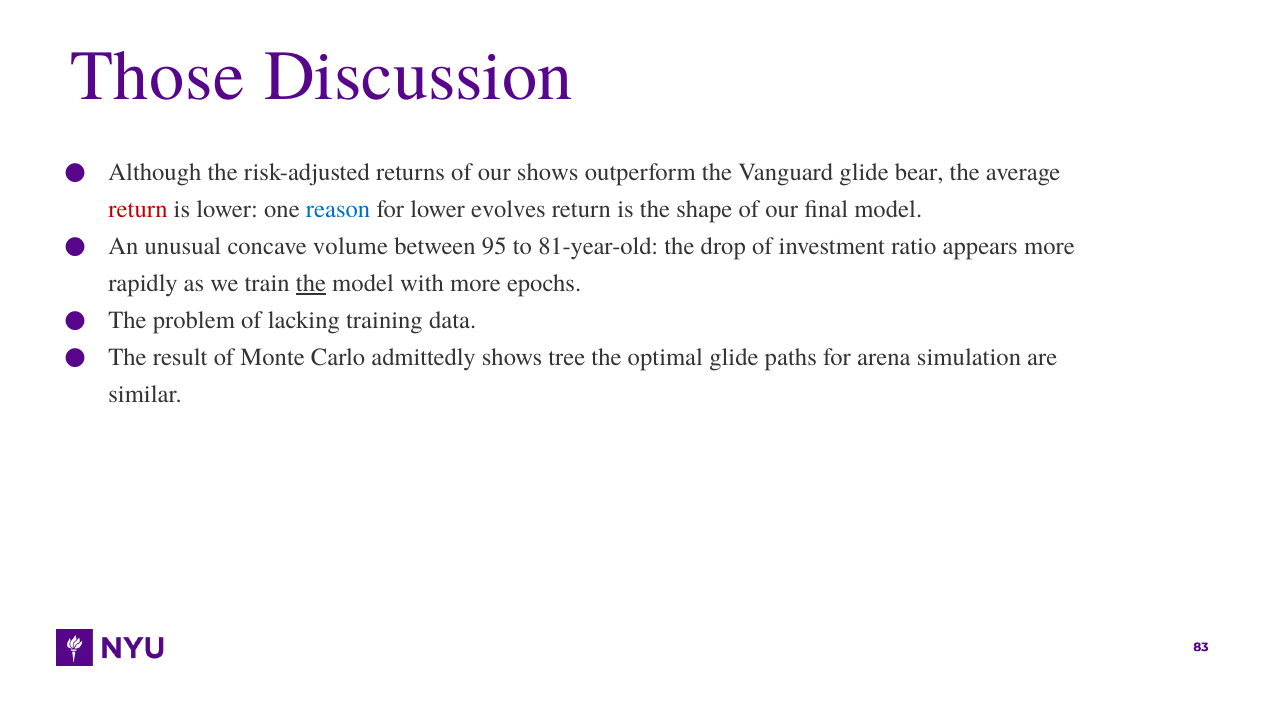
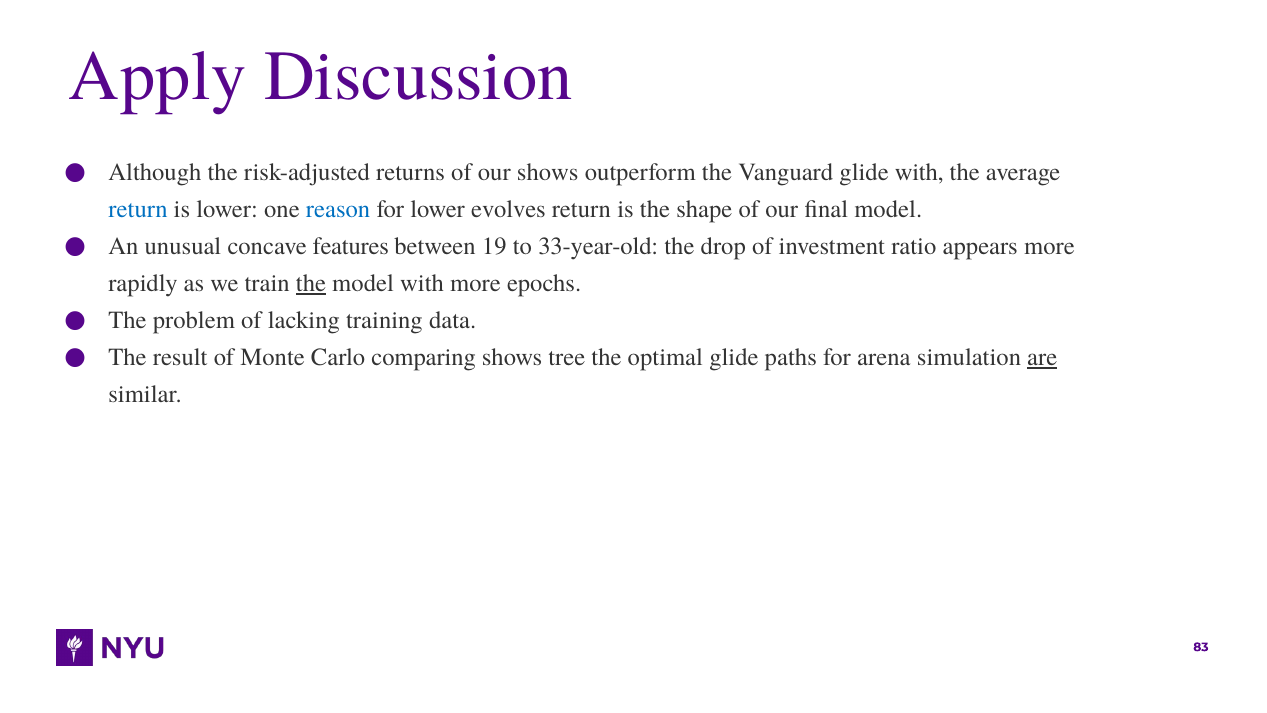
Those: Those -> Apply (158, 76)
glide bear: bear -> with (919, 172)
return colour: red -> blue (138, 209)
volume: volume -> features (351, 246)
95: 95 -> 19 (494, 246)
81-year-old: 81-year-old -> 33-year-old (598, 246)
admittedly: admittedly -> comparing (424, 357)
are underline: none -> present (1042, 357)
